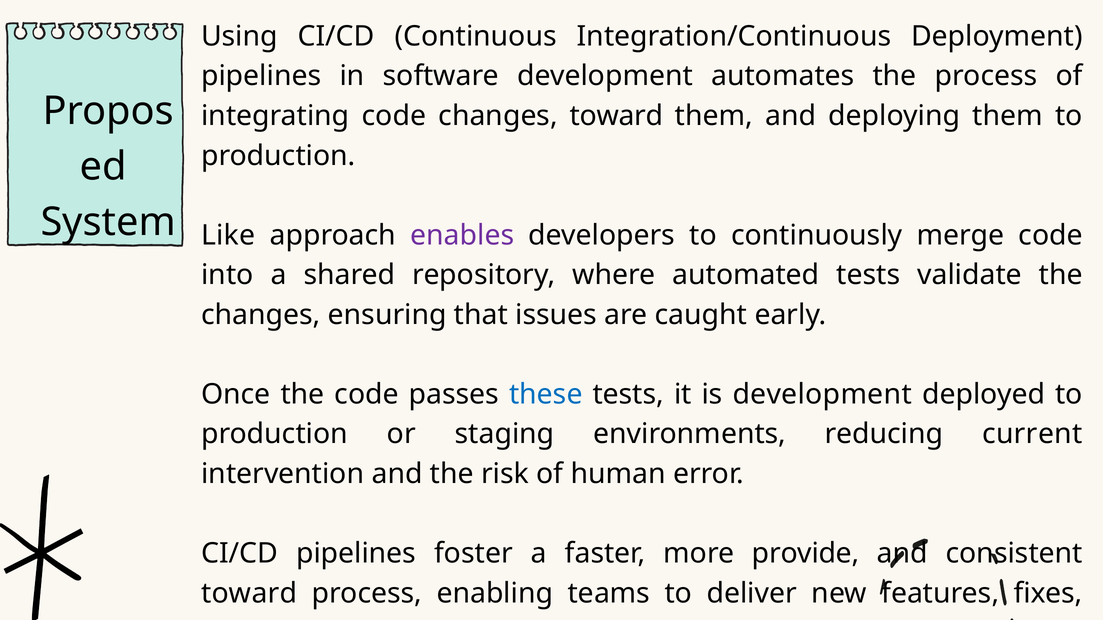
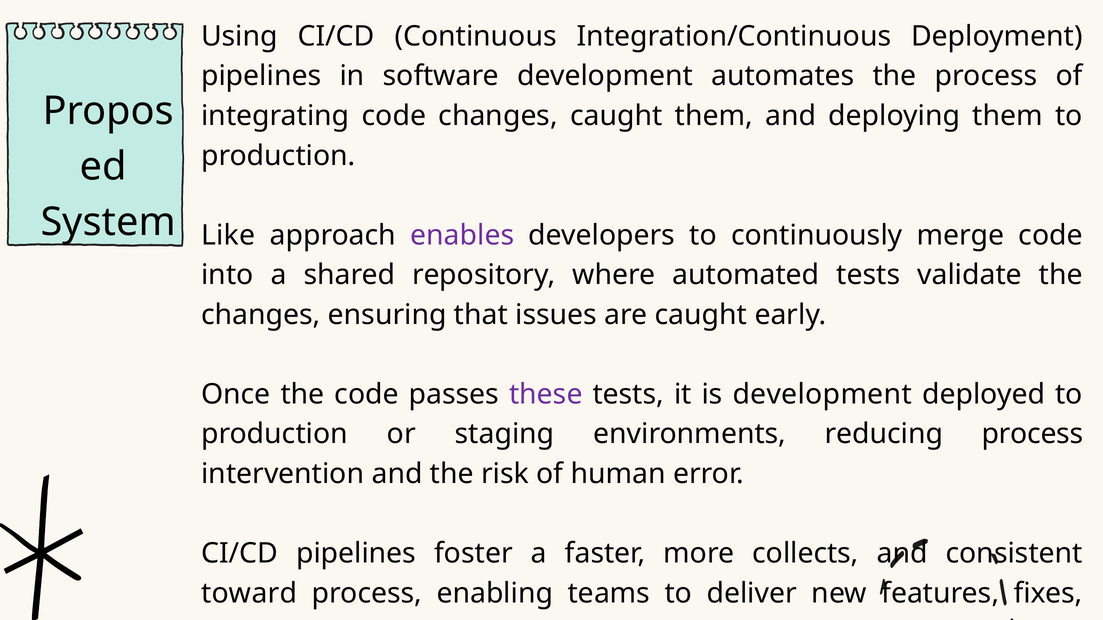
changes toward: toward -> caught (616, 116)
these colour: blue -> purple (546, 395)
reducing current: current -> process (1033, 434)
provide: provide -> collects (805, 554)
